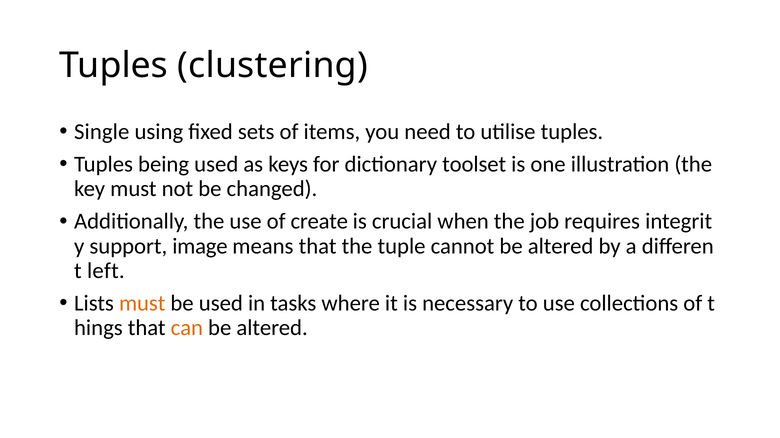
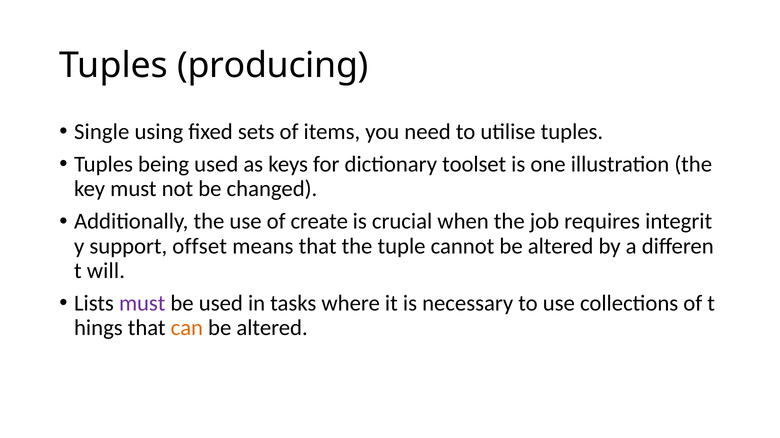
clustering: clustering -> producing (273, 66)
image: image -> offset (200, 246)
left: left -> will (106, 271)
must colour: orange -> purple (142, 304)
